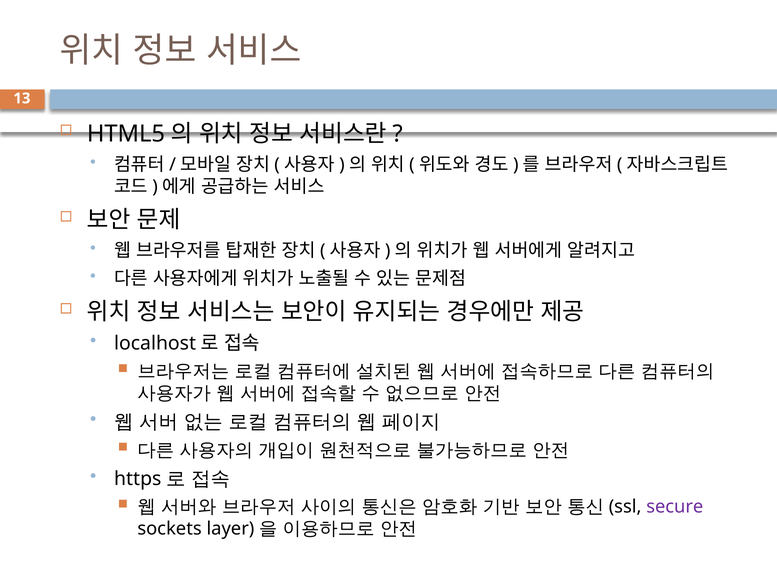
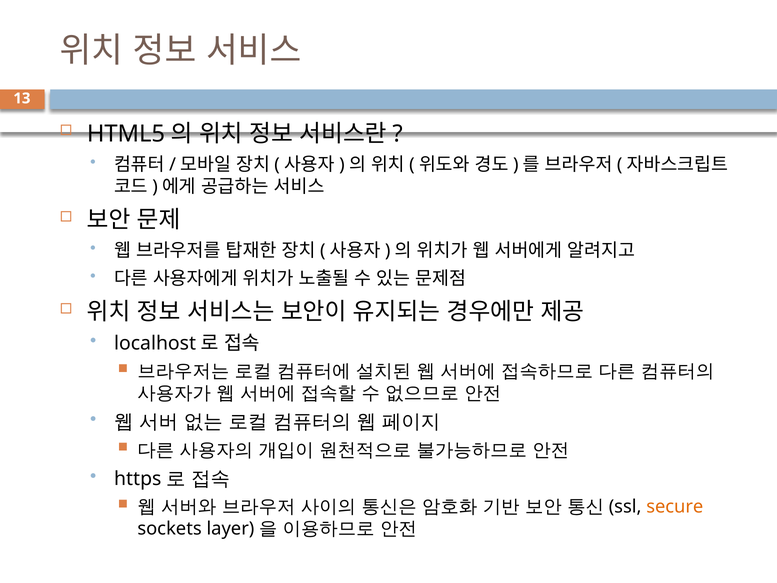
secure colour: purple -> orange (675, 506)
